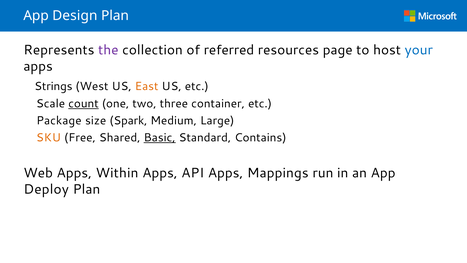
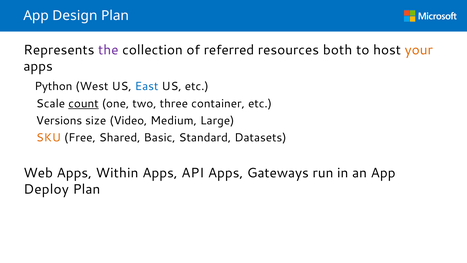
page: page -> both (338, 50)
your colour: blue -> orange (419, 50)
Strings: Strings -> Python (53, 86)
East colour: orange -> blue (147, 86)
Package: Package -> Versions (59, 121)
Spark: Spark -> Video (128, 121)
Basic underline: present -> none (160, 137)
Contains: Contains -> Datasets (260, 137)
Mappings: Mappings -> Gateways (278, 173)
